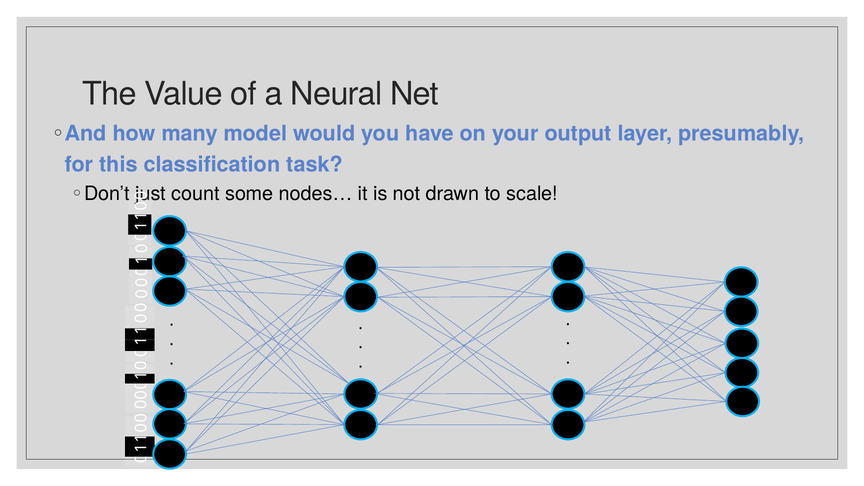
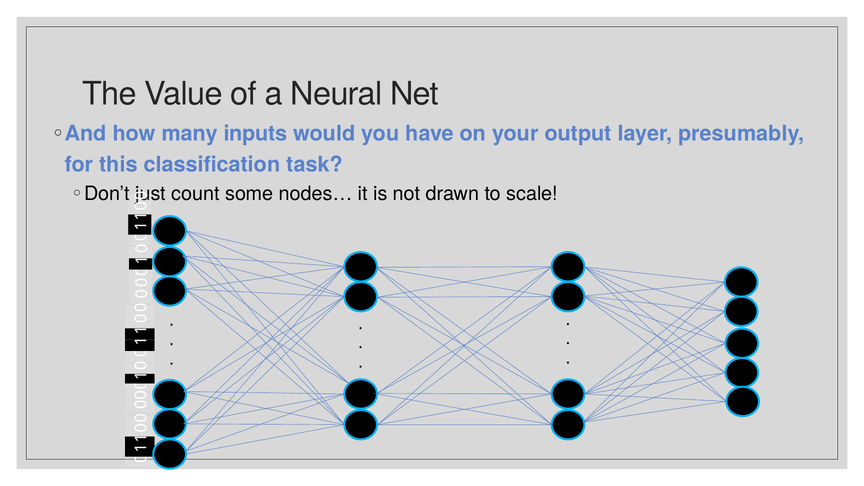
model: model -> inputs (255, 134)
